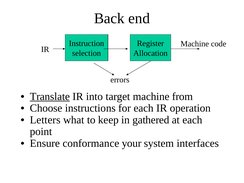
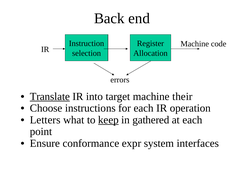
from: from -> their (182, 96)
keep underline: none -> present (108, 120)
your: your -> expr (132, 143)
